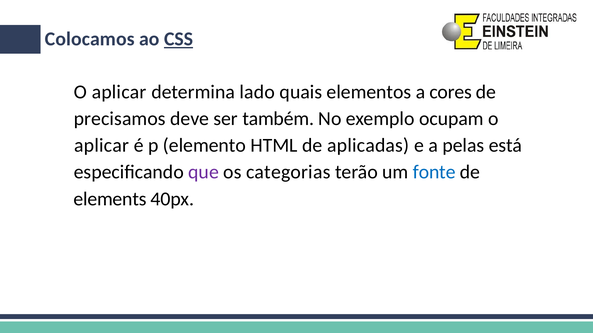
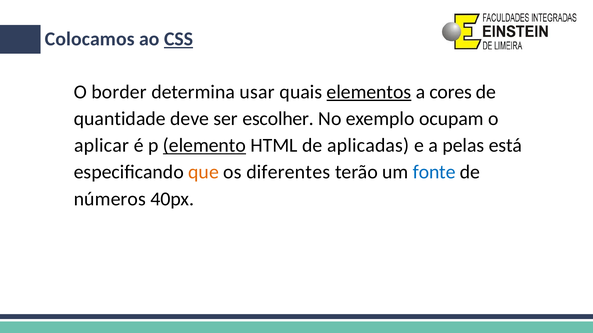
aplicar: aplicar -> border (119, 92)
lado: lado -> usar (257, 92)
elementos underline: none -> present (369, 92)
precisamos: precisamos -> quantidade (120, 119)
também: também -> escolher (278, 119)
elemento underline: none -> present (204, 146)
que colour: purple -> orange (204, 172)
categorias: categorias -> diferentes (288, 172)
elements: elements -> números (110, 199)
